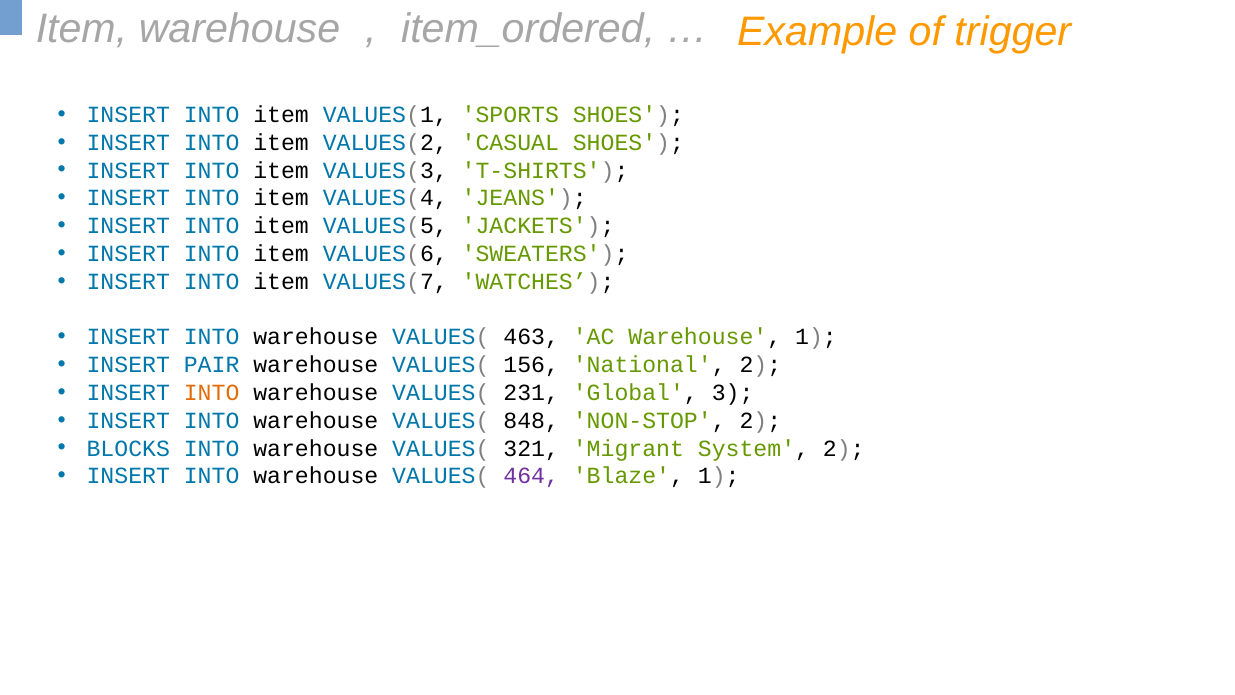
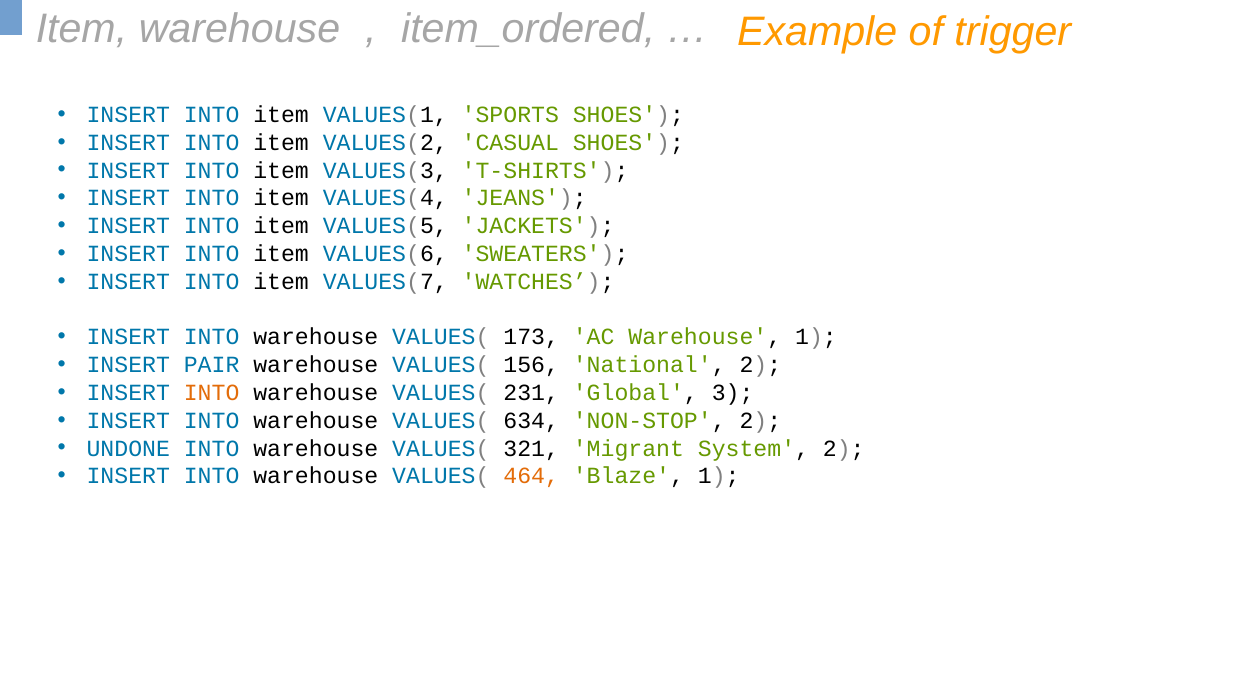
463: 463 -> 173 (531, 337)
848: 848 -> 634 (531, 421)
BLOCKS: BLOCKS -> UNDONE (128, 448)
464 colour: purple -> orange (531, 476)
